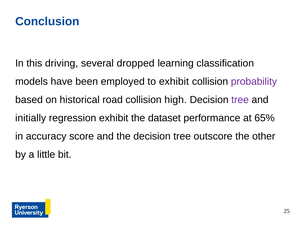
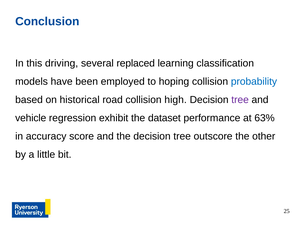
dropped: dropped -> replaced (136, 63)
to exhibit: exhibit -> hoping (174, 82)
probability colour: purple -> blue (254, 82)
initially: initially -> vehicle (31, 118)
65%: 65% -> 63% (265, 118)
